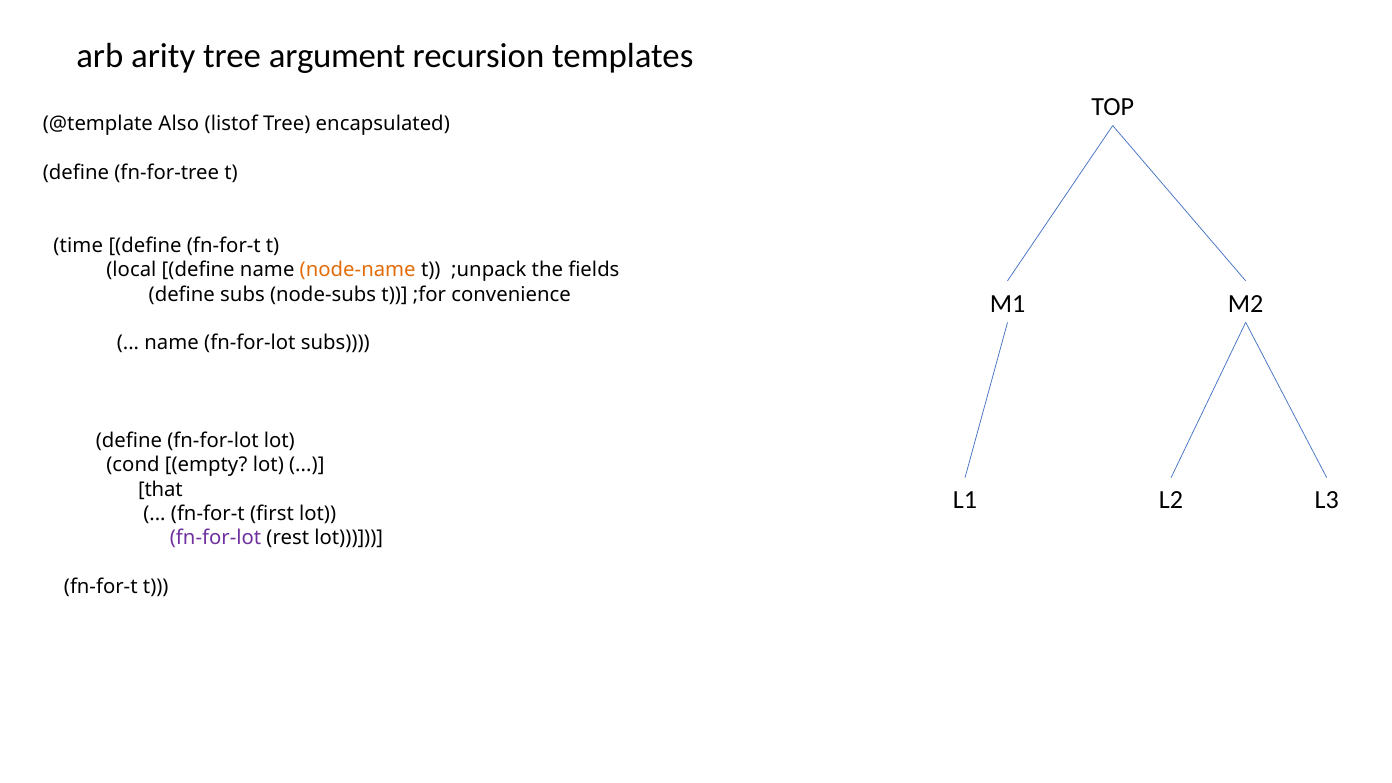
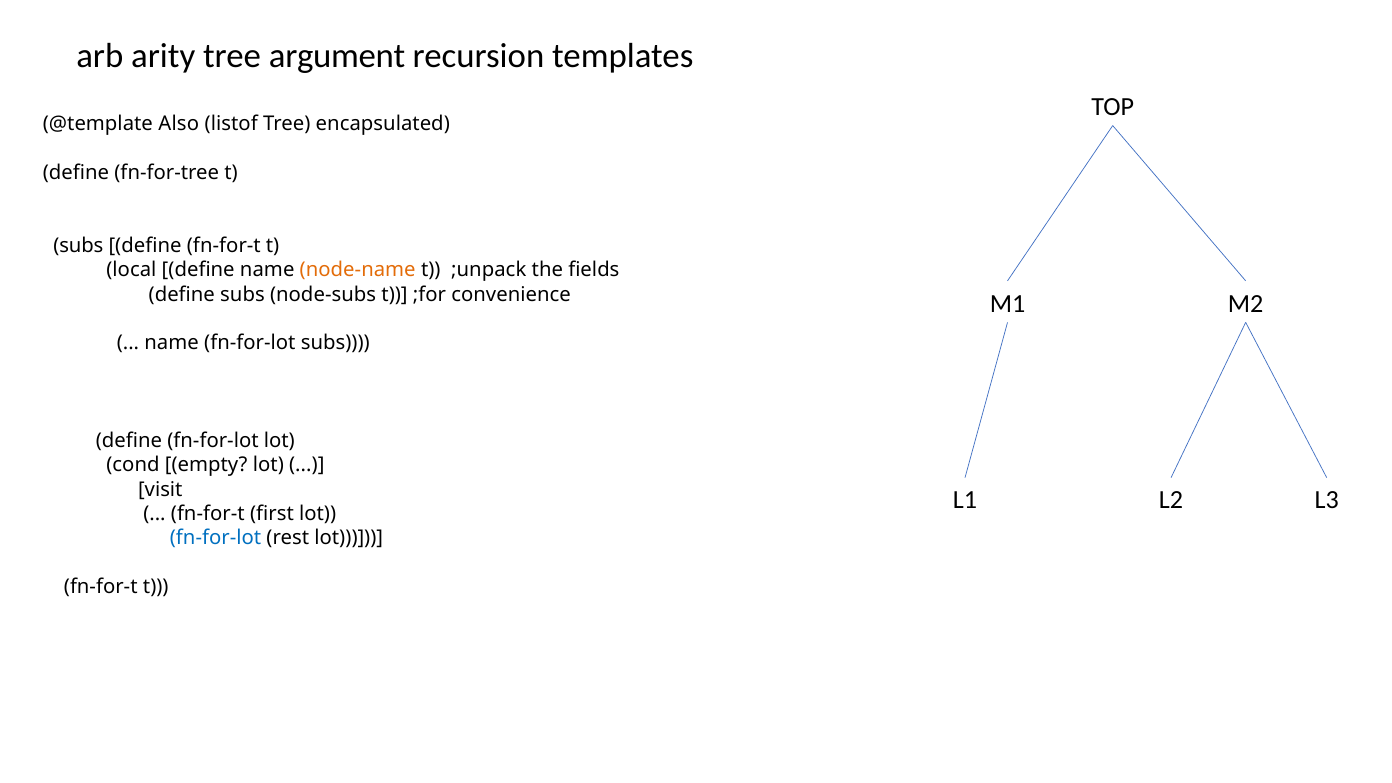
time: time -> subs (78, 246)
that: that -> visit (160, 490)
fn-for-lot colour: purple -> blue (216, 538)
